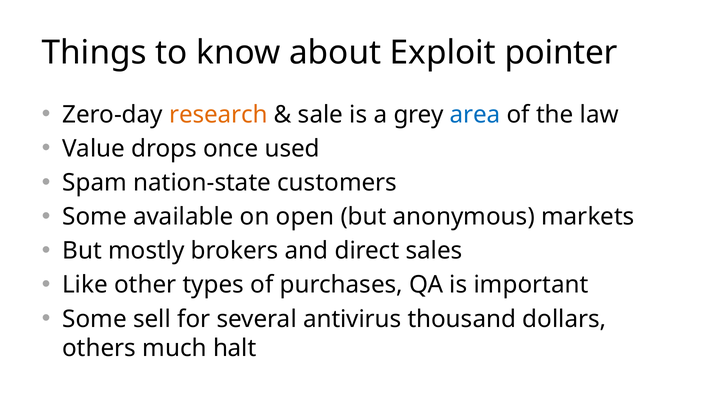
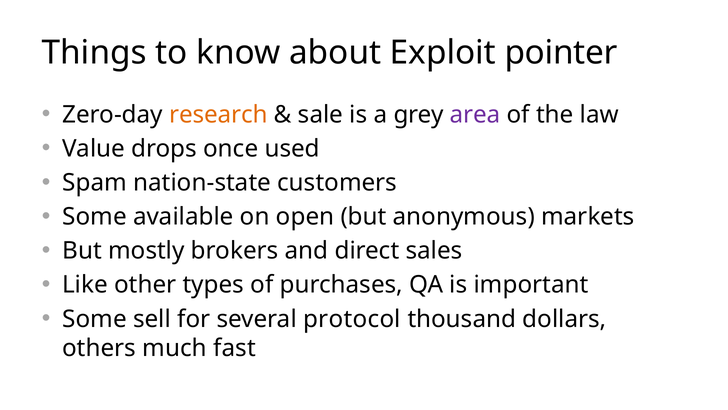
area colour: blue -> purple (475, 115)
antivirus: antivirus -> protocol (352, 319)
halt: halt -> fast (235, 348)
